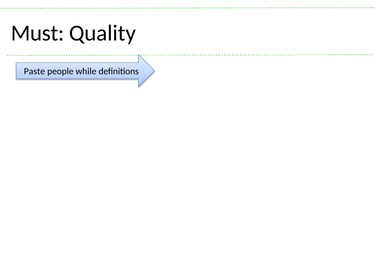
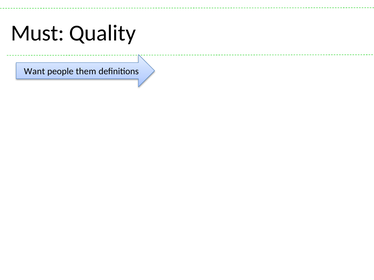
Paste: Paste -> Want (34, 71)
while: while -> them (86, 71)
